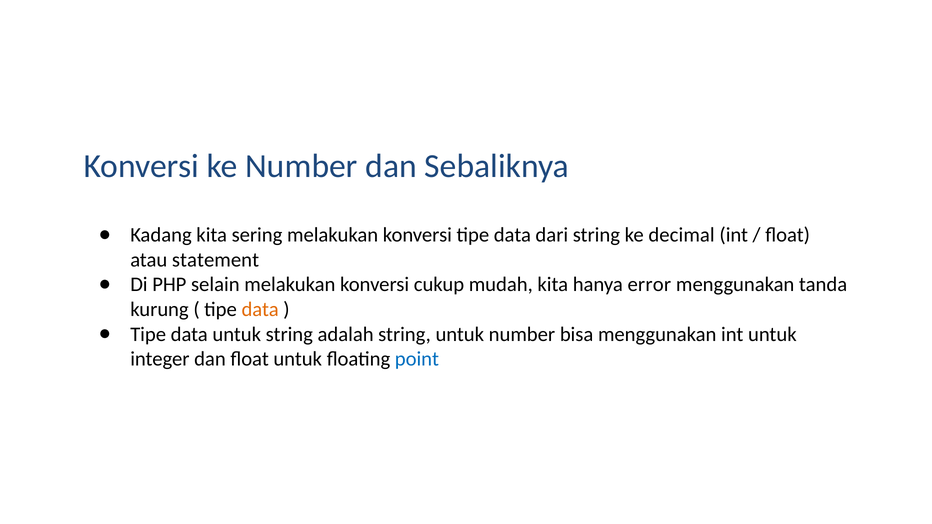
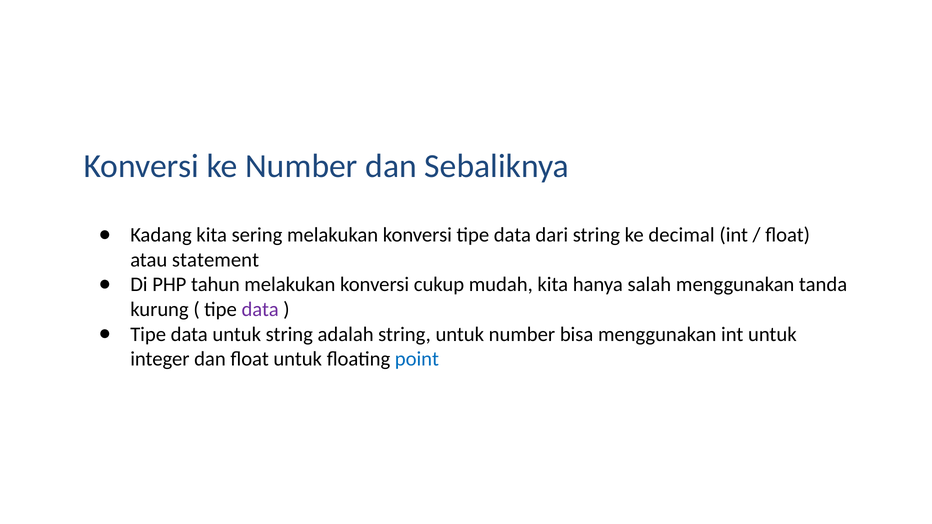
selain: selain -> tahun (215, 285)
error: error -> salah (649, 285)
data colour: orange -> purple (260, 310)
